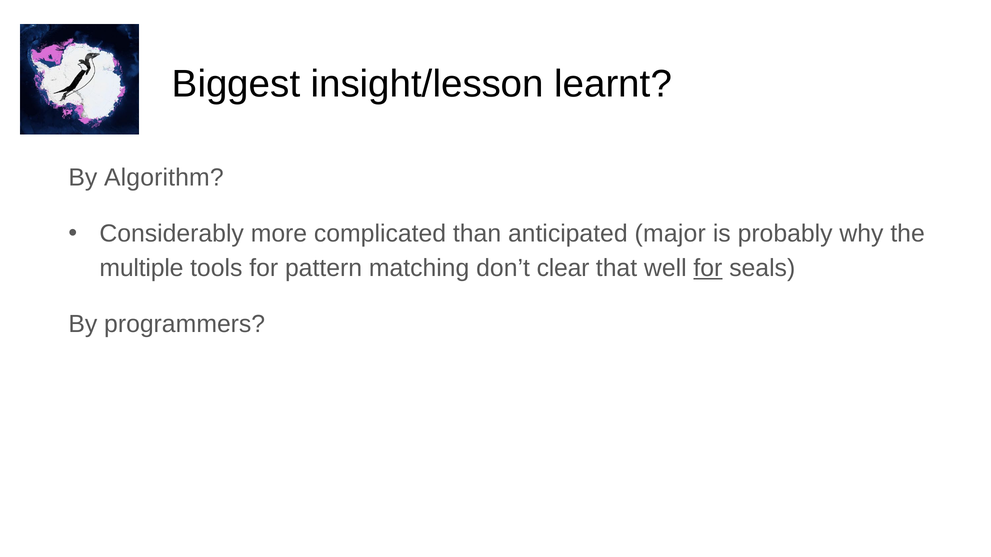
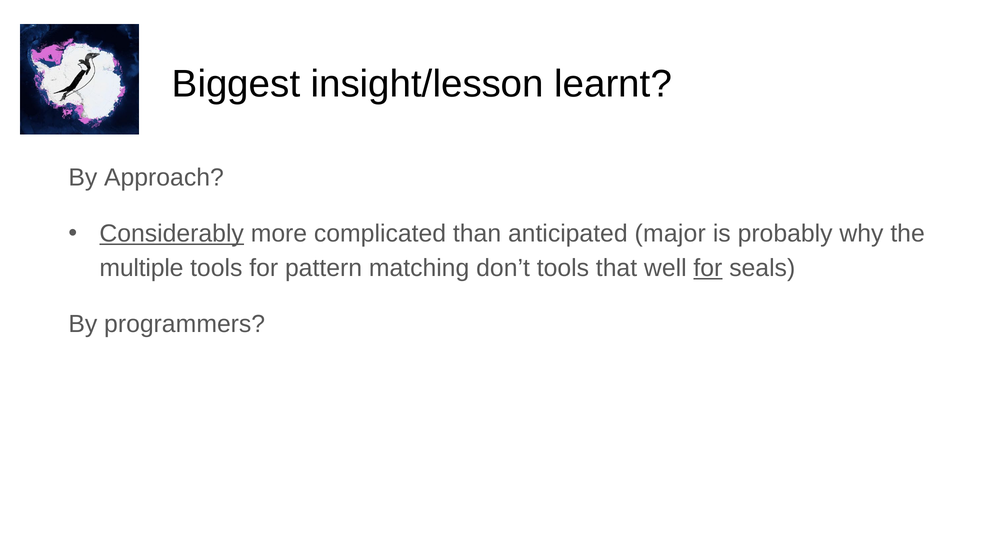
Algorithm: Algorithm -> Approach (164, 178)
Considerably underline: none -> present (172, 234)
don’t clear: clear -> tools (563, 268)
